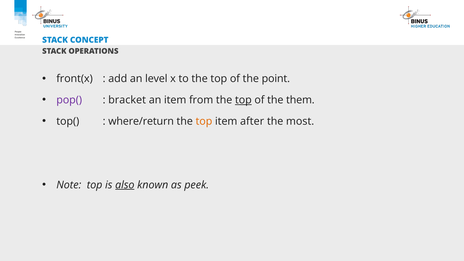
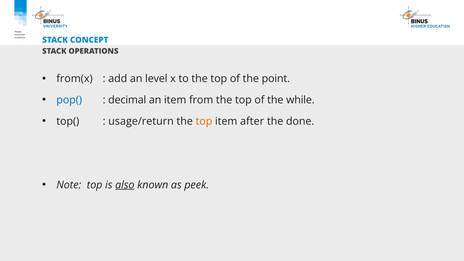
front(x: front(x -> from(x (75, 79)
pop( colour: purple -> blue (69, 100)
bracket: bracket -> decimal (127, 100)
top underline: present -> none (243, 100)
them: them -> while (300, 100)
where/return: where/return -> usage/return (141, 121)
most: most -> done (300, 121)
